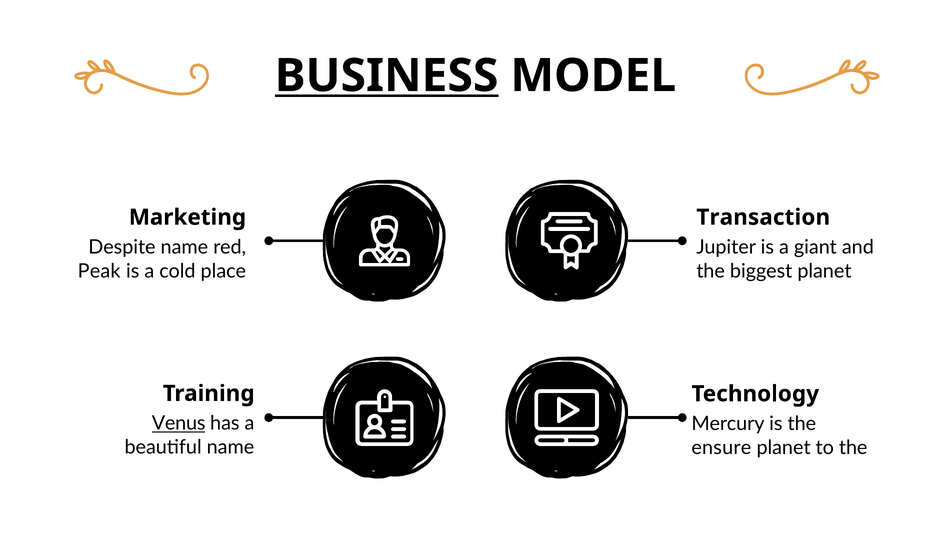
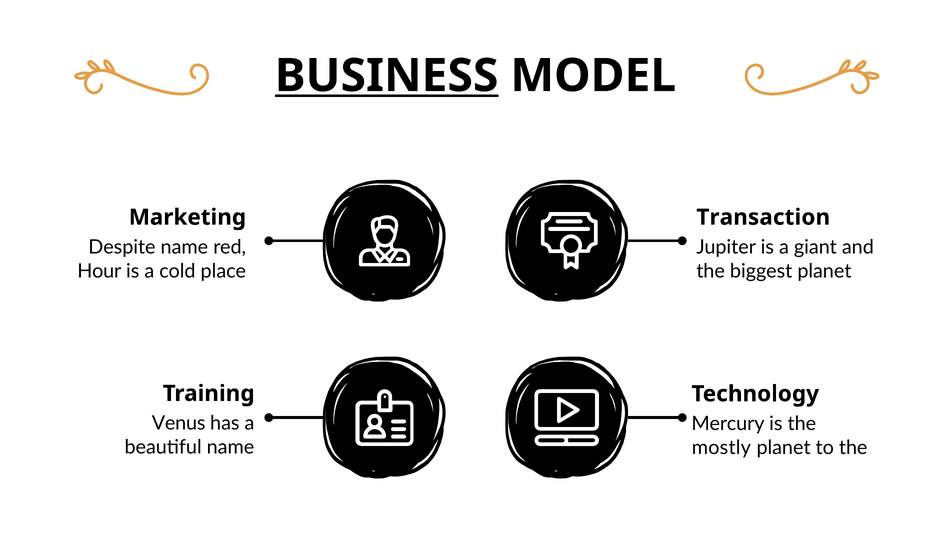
Peak: Peak -> Hour (99, 271)
Venus underline: present -> none (179, 423)
ensure: ensure -> mostly (721, 448)
